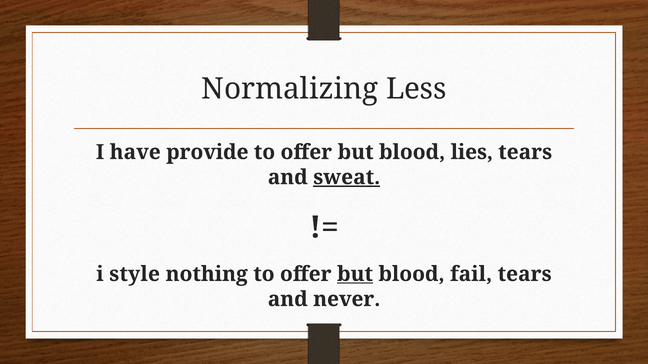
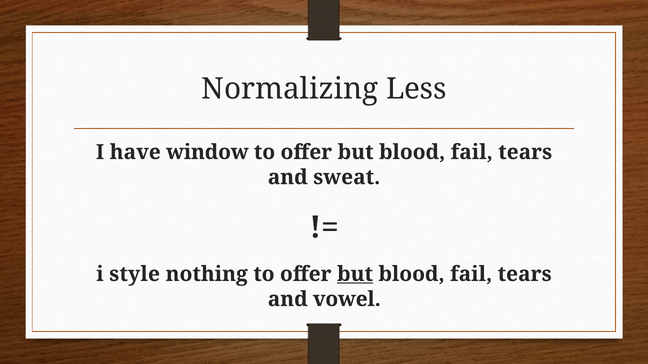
provide: provide -> window (207, 152)
lies: lies -> fail (472, 152)
sweat underline: present -> none (347, 177)
never: never -> vowel (347, 300)
